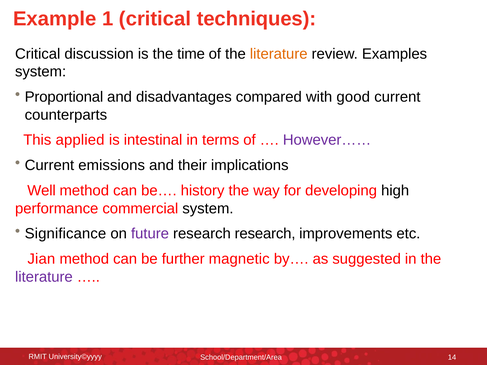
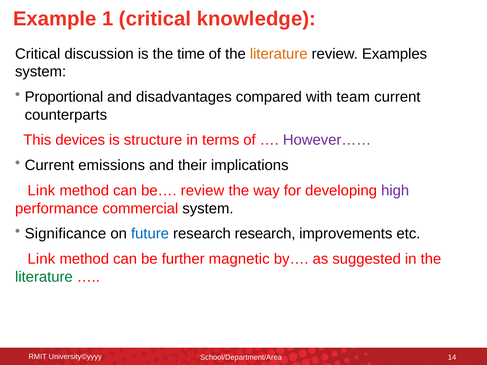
techniques: techniques -> knowledge (256, 19)
good: good -> team (353, 97)
applied: applied -> devices (80, 140)
intestinal: intestinal -> structure (153, 140)
Well: Well -> Link (41, 191)
be… history: history -> review (202, 191)
high colour: black -> purple (395, 191)
future colour: purple -> blue (150, 234)
Jian: Jian -> Link (41, 259)
literature colour: purple -> green (44, 277)
